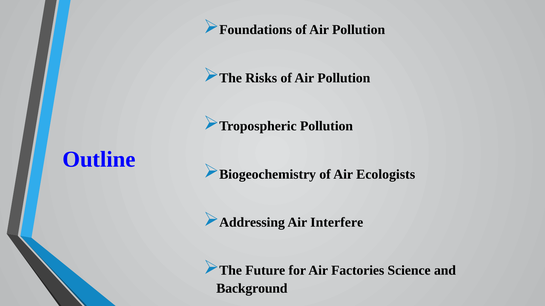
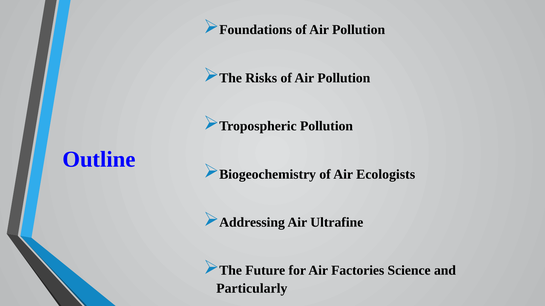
Interfere: Interfere -> Ultrafine (337, 223)
Background: Background -> Particularly (252, 289)
